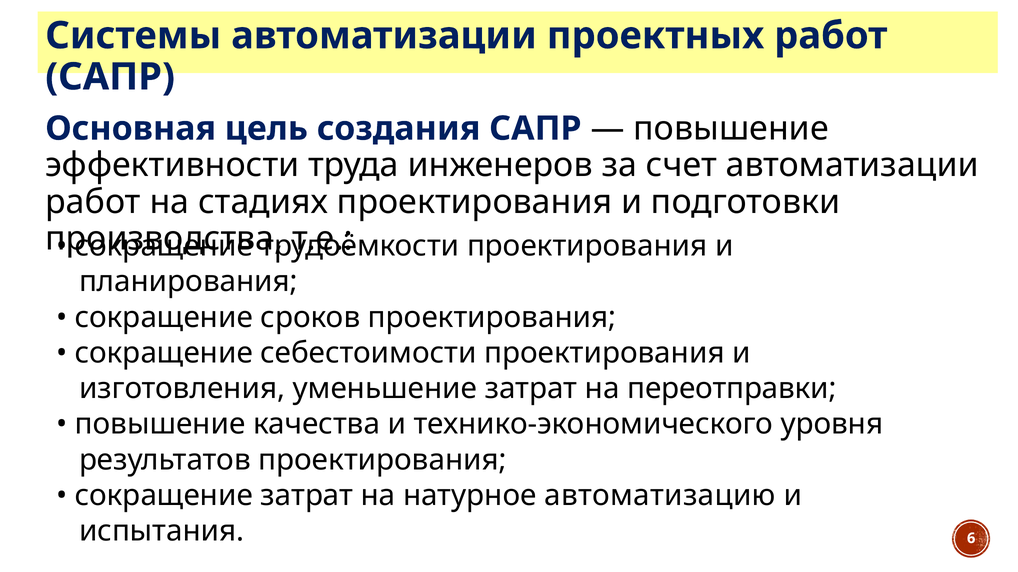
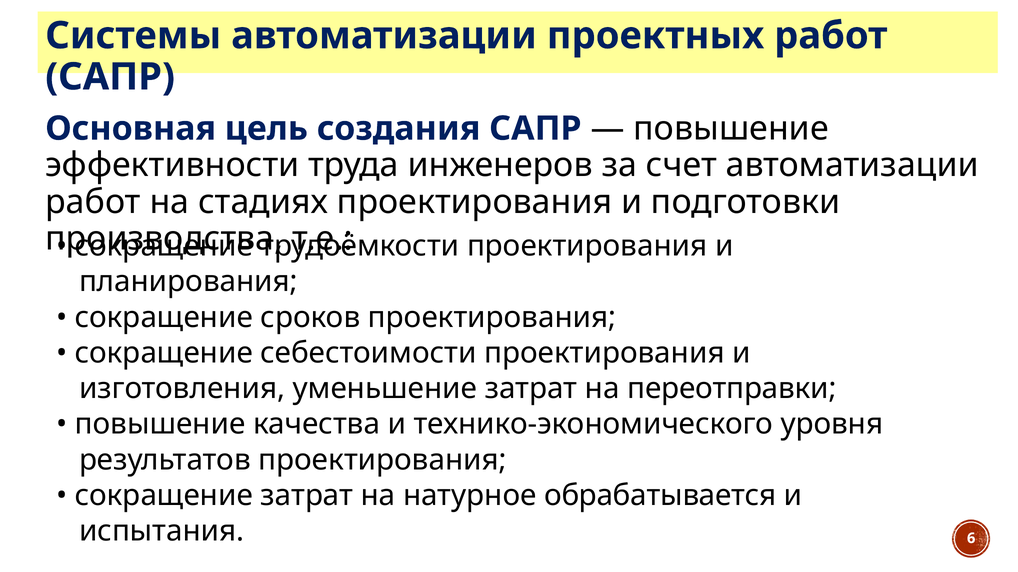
автоматизацию: автоматизацию -> обрабатывается (660, 496)
